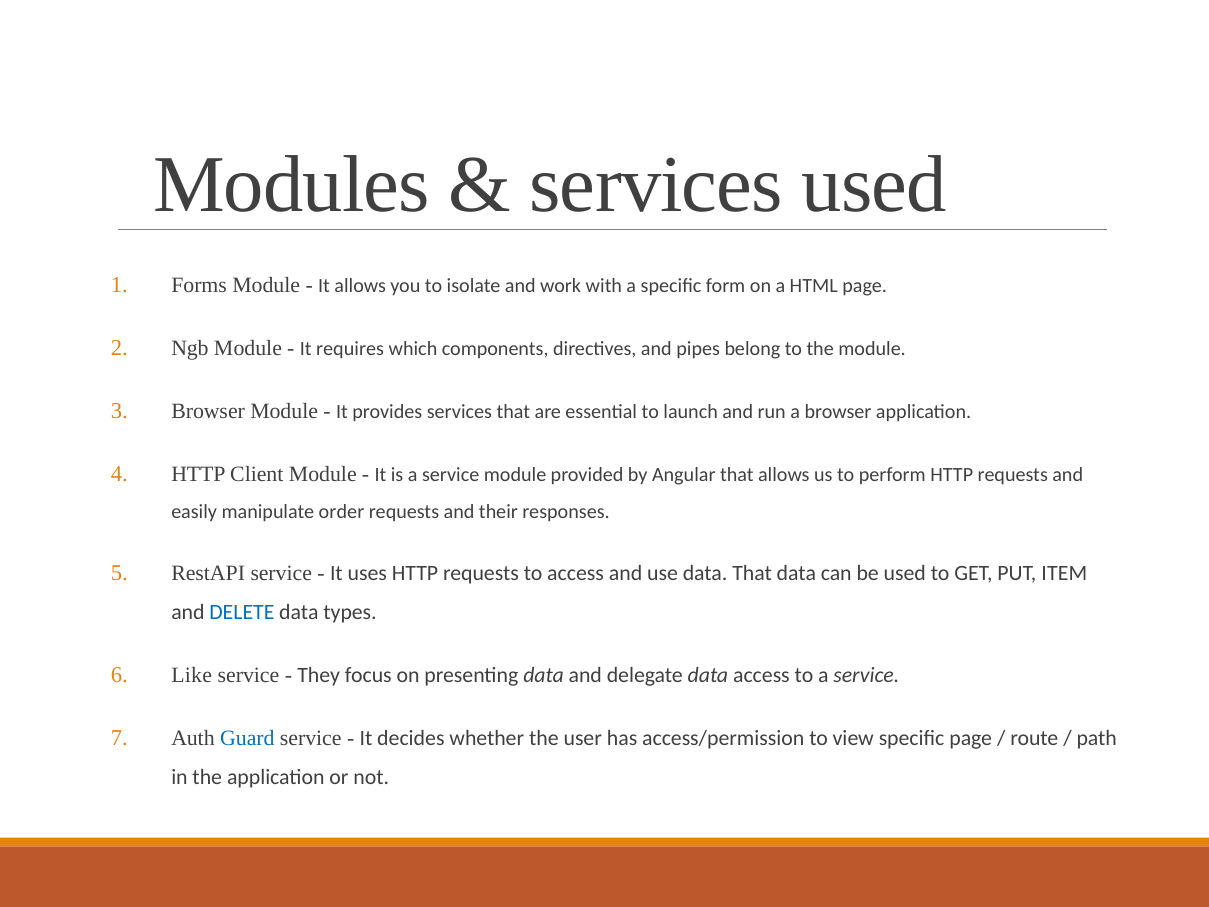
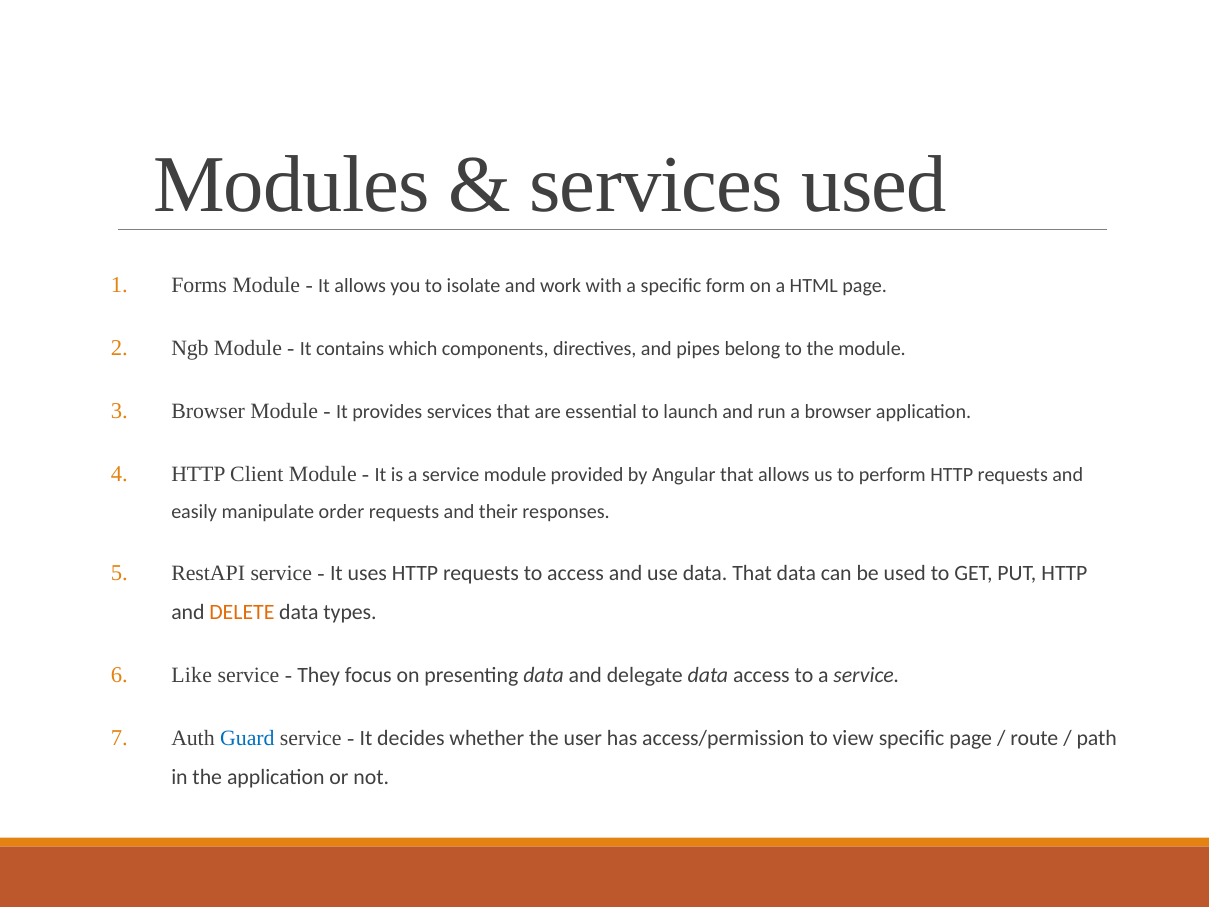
requires: requires -> contains (350, 349)
PUT ITEM: ITEM -> HTTP (1064, 573)
DELETE colour: blue -> orange (242, 613)
